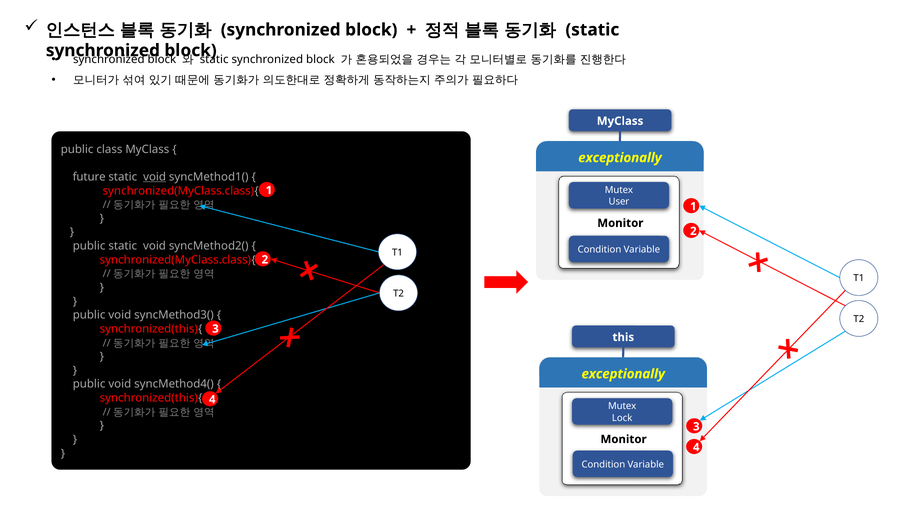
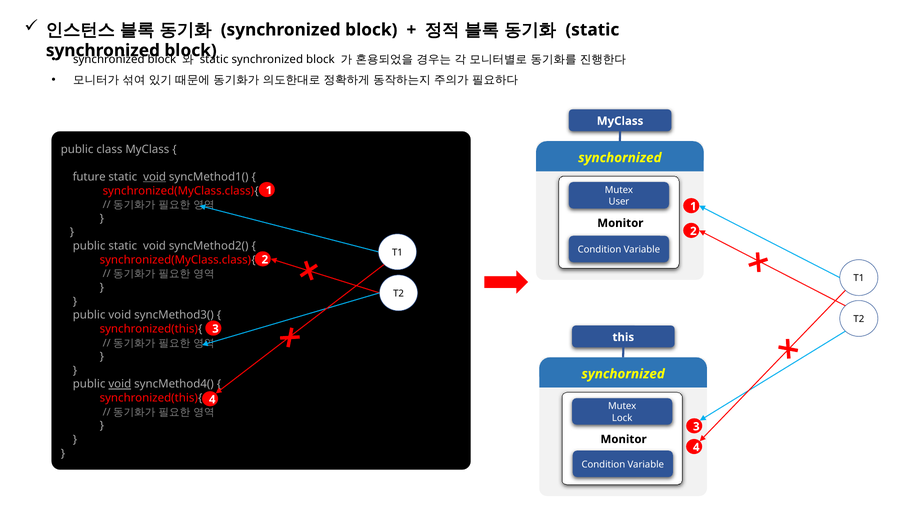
exceptionally: exceptionally -> synchornized (620, 158)
exceptionally: exceptionally -> synchornized (623, 374)
void underline: none -> present (120, 384)
